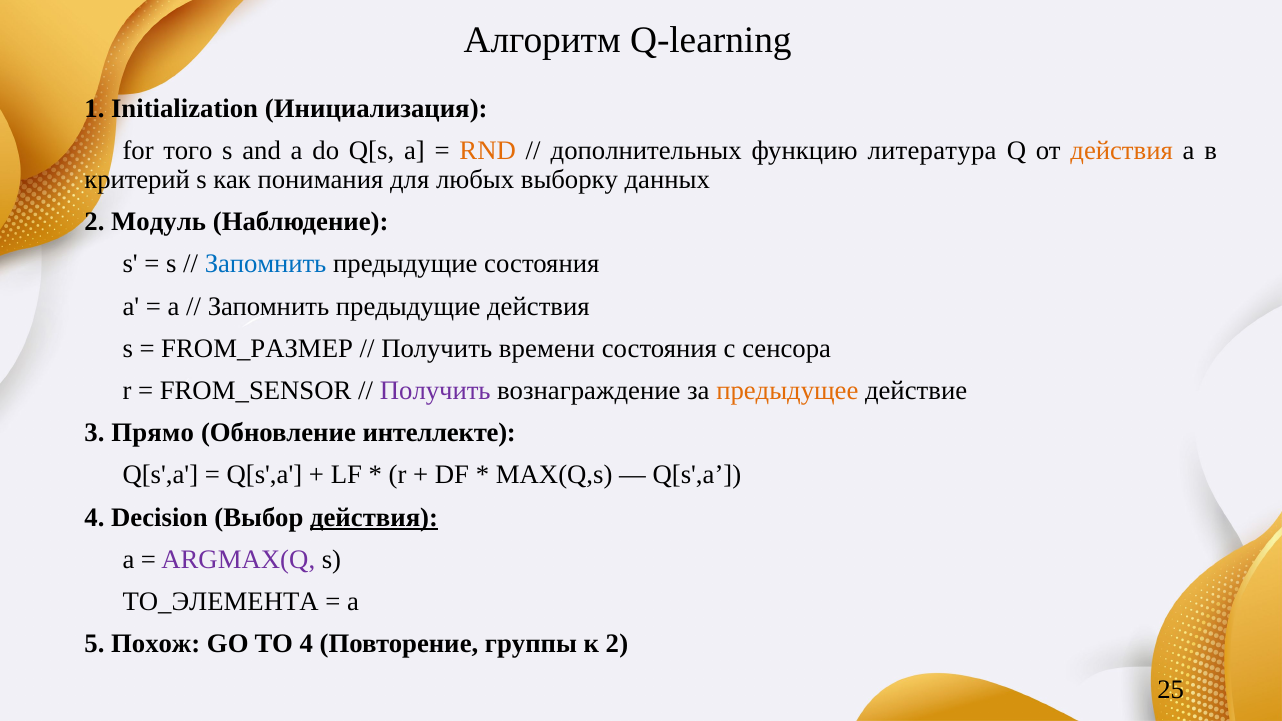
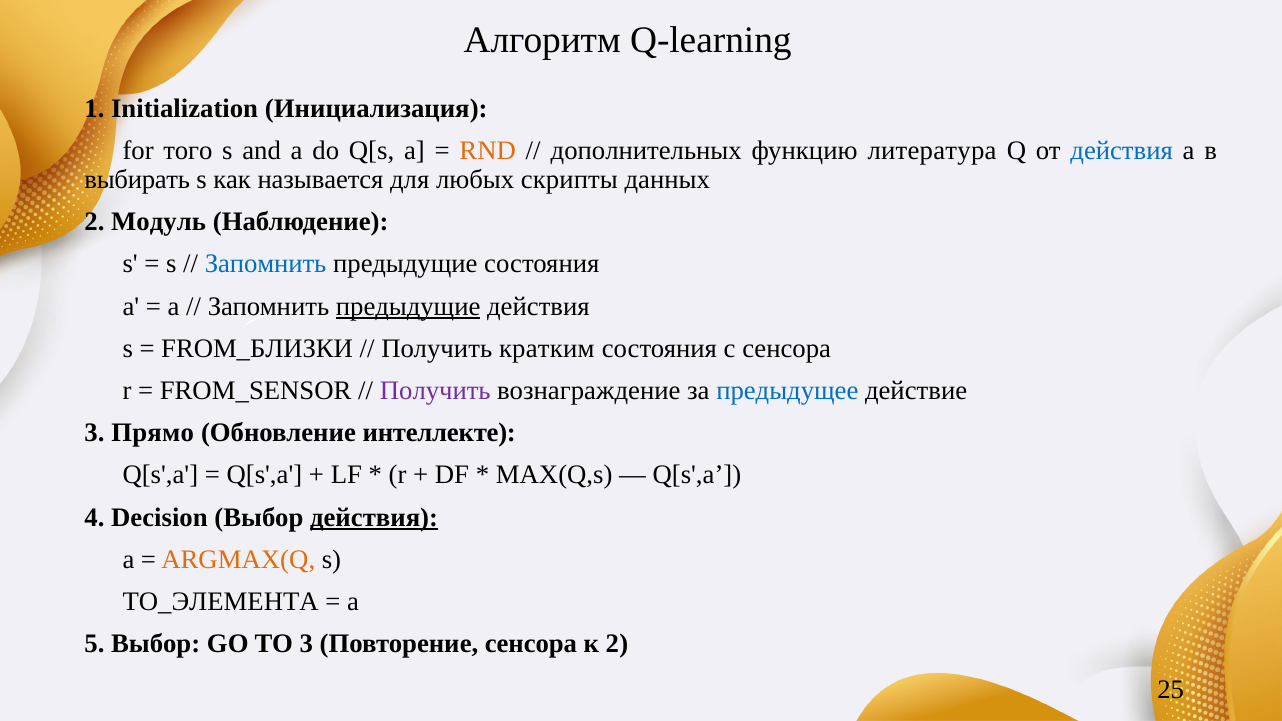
действия colour: orange -> blue (1122, 151)
критерий: критерий -> выбирать (137, 180)
понимания: понимания -> называется (320, 180)
выборку: выборку -> скрипты (569, 180)
предыдущие underline: none -> present (408, 306)
FROM_РАЗМЕР: FROM_РАЗМЕР -> FROM_БЛИЗКИ (257, 348)
времени: времени -> кратким (547, 348)
предыдущее colour: orange -> blue (787, 391)
ARGMAX(Q colour: purple -> orange (238, 560)
5 Похож: Похож -> Выбор (156, 644)
TO 4: 4 -> 3 (306, 644)
Повторение группы: группы -> сенсора (531, 644)
